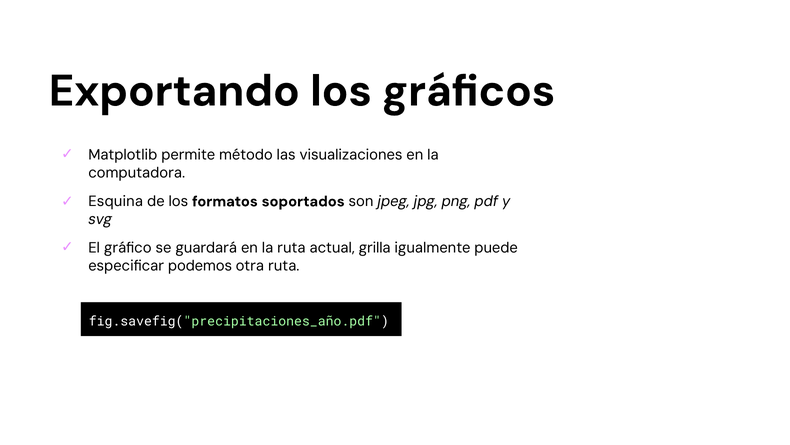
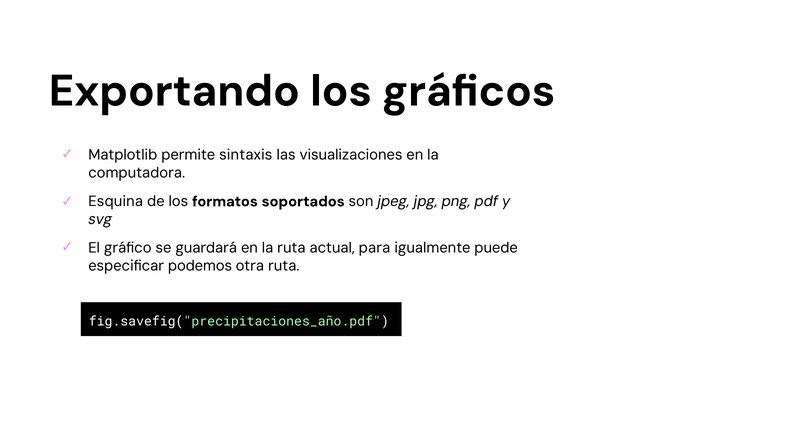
método: método -> sintaxis (246, 155)
grilla: grilla -> para (375, 248)
